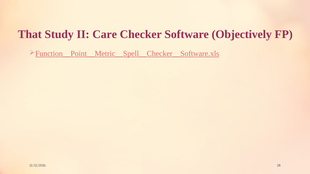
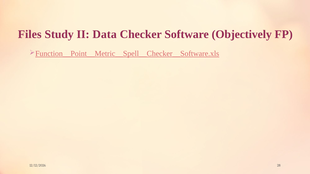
That: That -> Files (30, 34)
Care: Care -> Data (105, 34)
